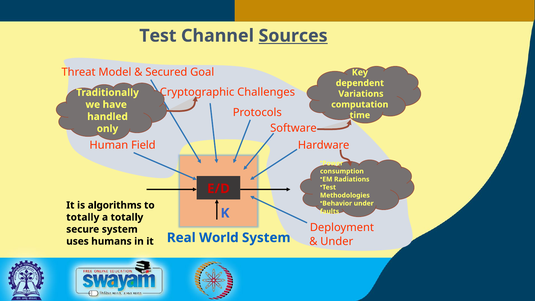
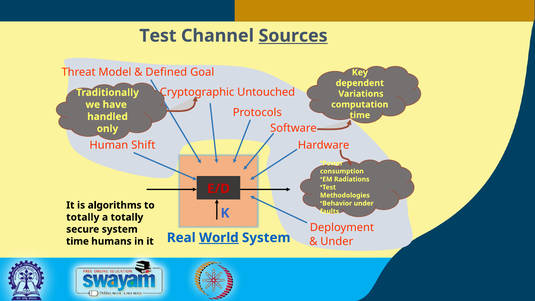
Secured: Secured -> Defined (166, 72)
Challenges: Challenges -> Untouched (266, 92)
Field: Field -> Shift (143, 145)
World underline: none -> present (219, 238)
uses: uses -> time (78, 241)
